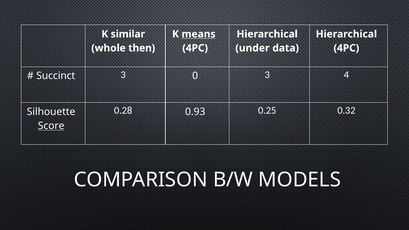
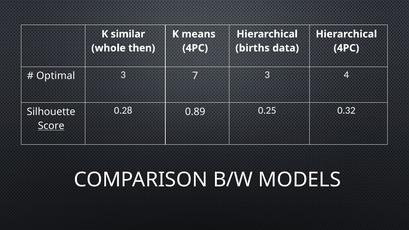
means underline: present -> none (199, 34)
under: under -> births (252, 48)
Succinct: Succinct -> Optimal (56, 76)
0: 0 -> 7 (195, 76)
0.93: 0.93 -> 0.89 (195, 112)
